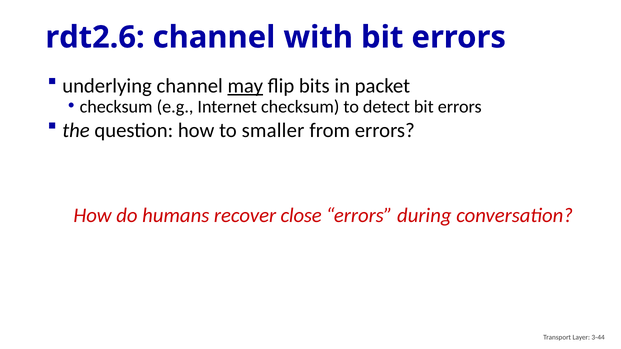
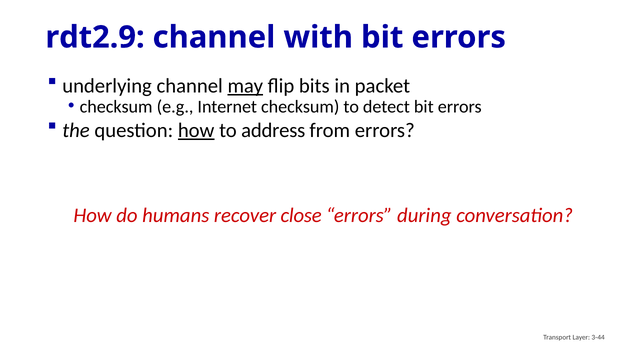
rdt2.6: rdt2.6 -> rdt2.9 (95, 37)
how underline: none -> present (196, 131)
smaller: smaller -> address (273, 131)
